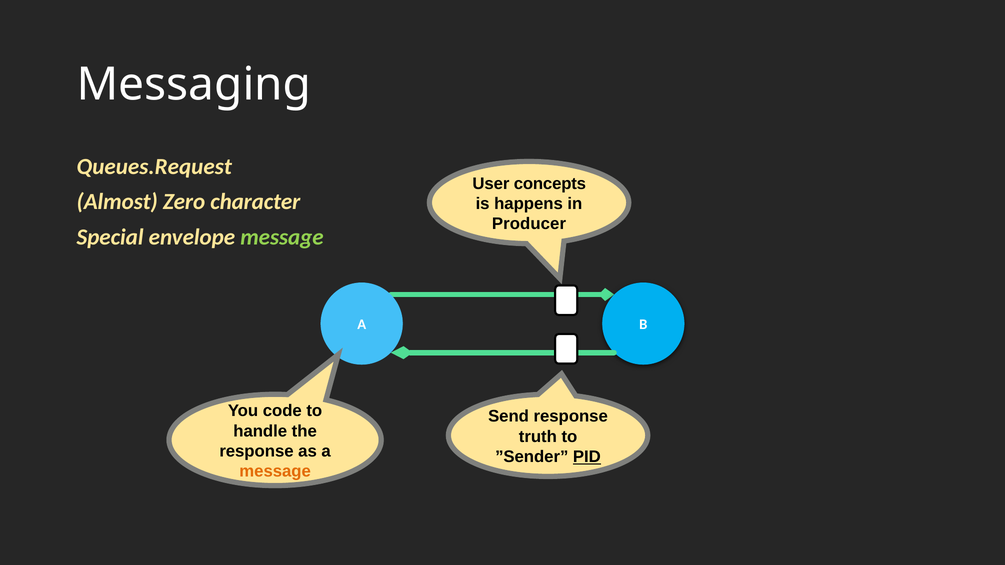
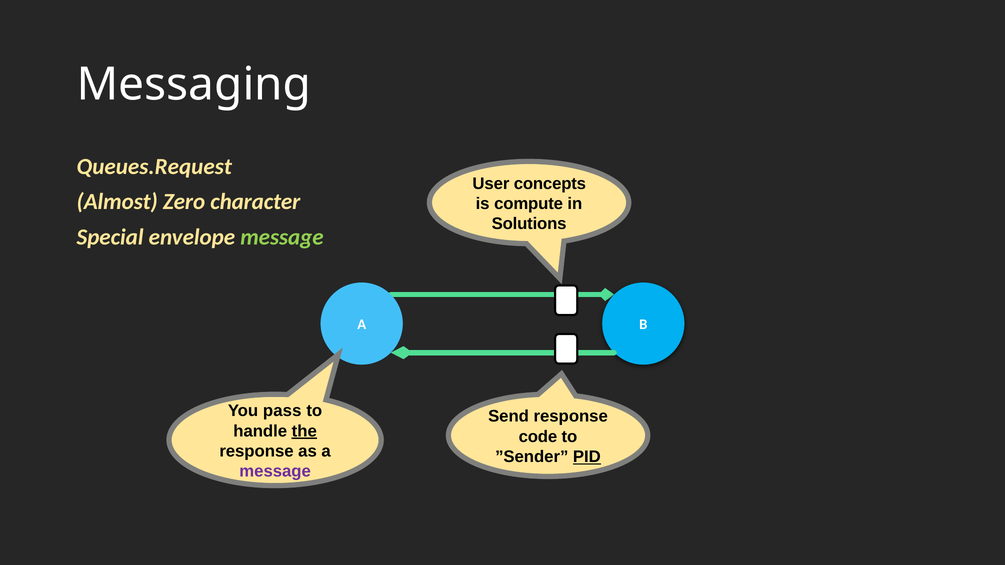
happens: happens -> compute (529, 204)
Producer: Producer -> Solutions (529, 224)
code: code -> pass (282, 411)
the underline: none -> present (304, 431)
truth: truth -> code (538, 437)
message colour: orange -> purple (275, 471)
